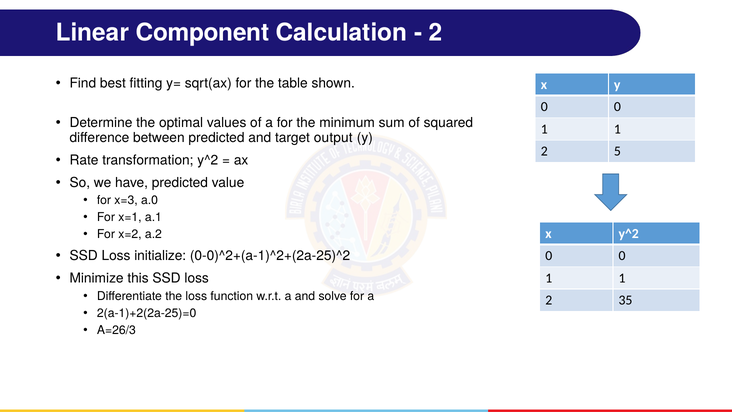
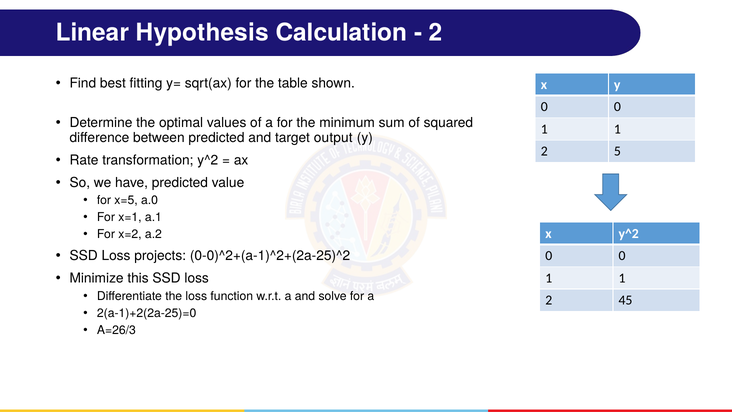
Component: Component -> Hypothesis (202, 32)
x=3: x=3 -> x=5 (126, 200)
initialize: initialize -> projects (160, 256)
35: 35 -> 45 (625, 300)
